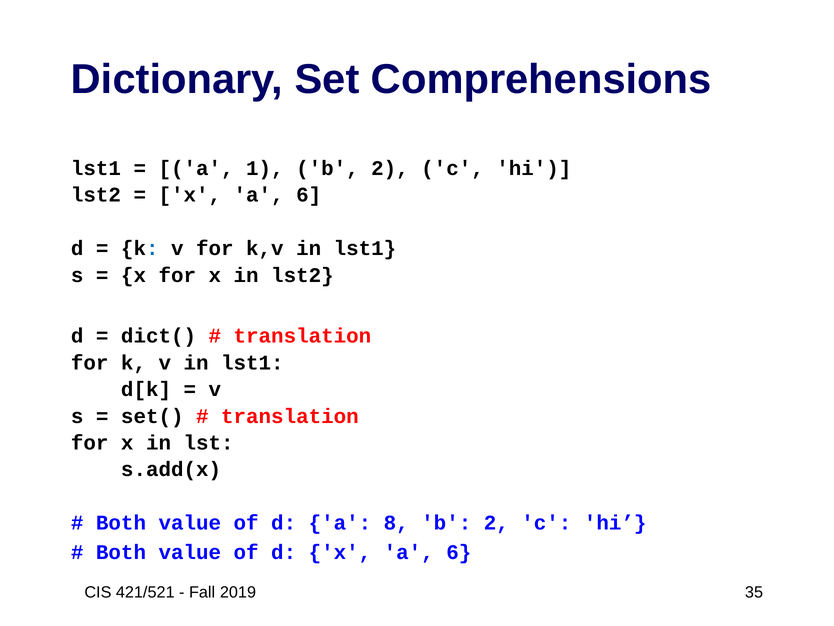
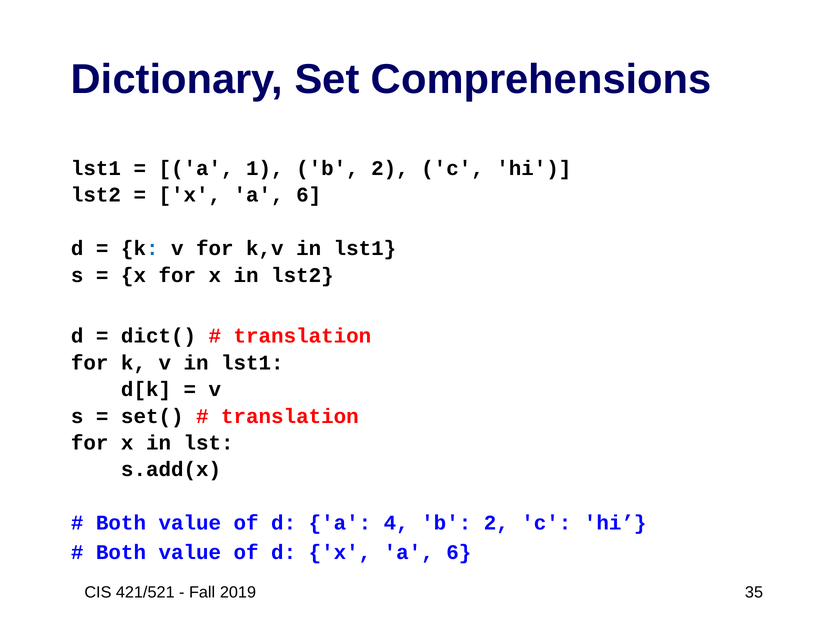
8: 8 -> 4 (396, 523)
